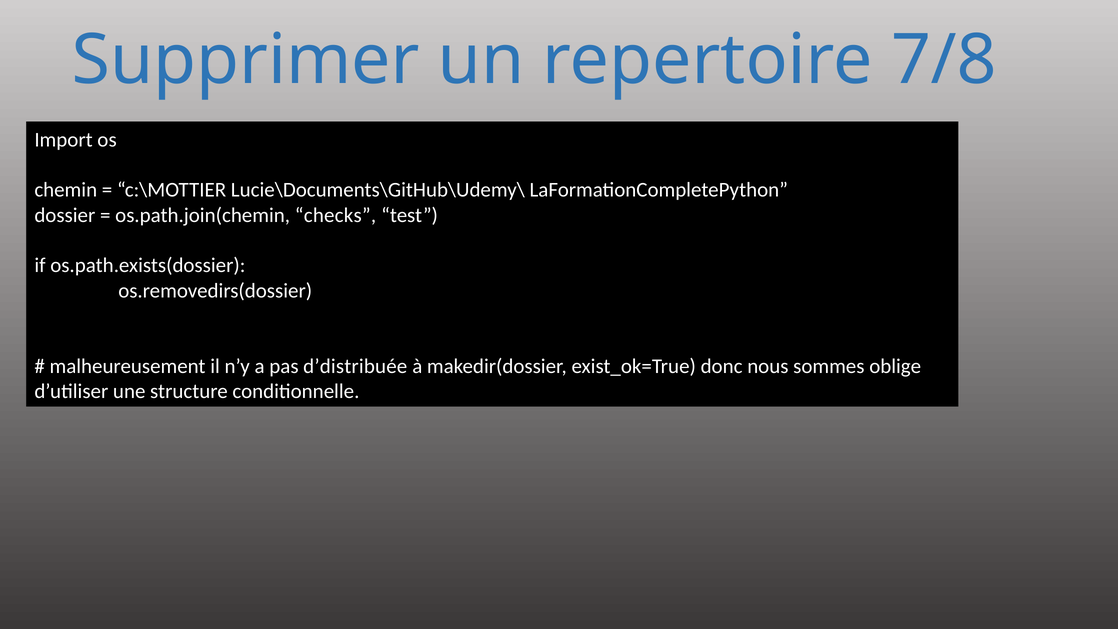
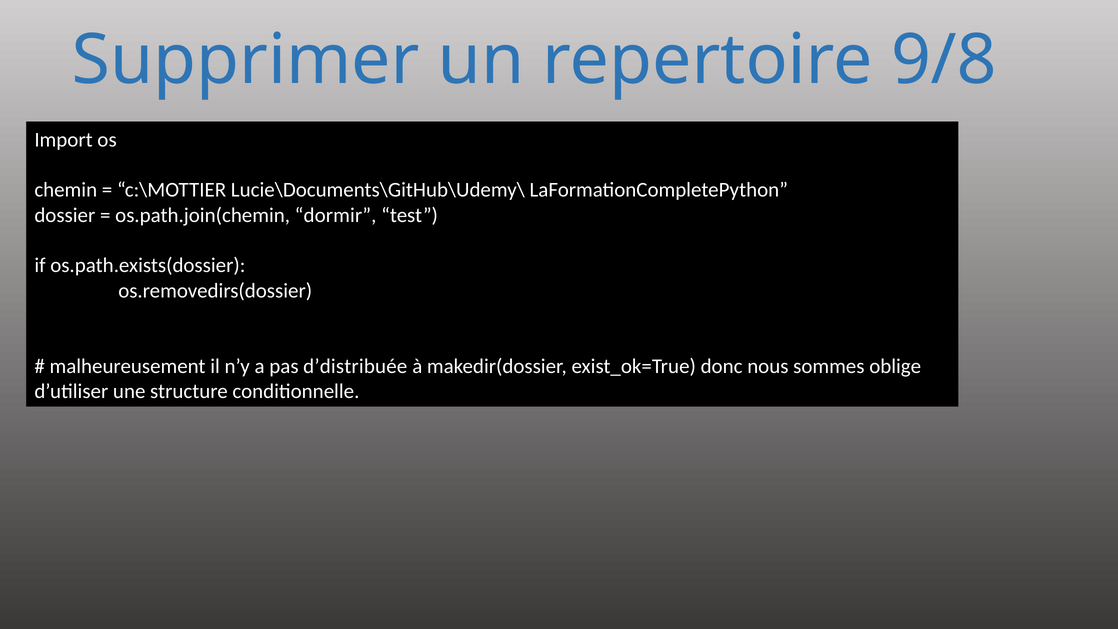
7/8: 7/8 -> 9/8 (944, 60)
checks: checks -> dormir (336, 215)
